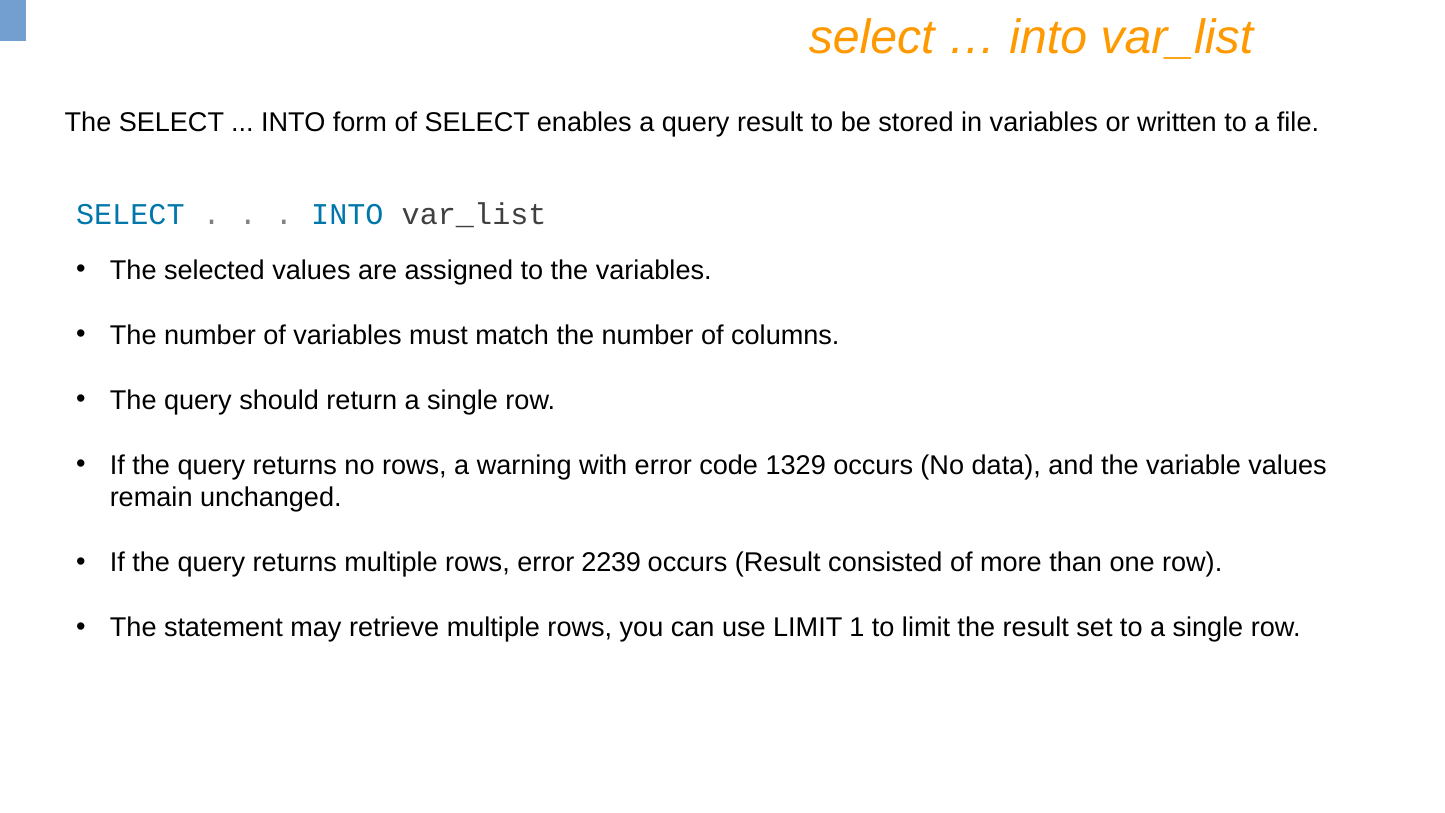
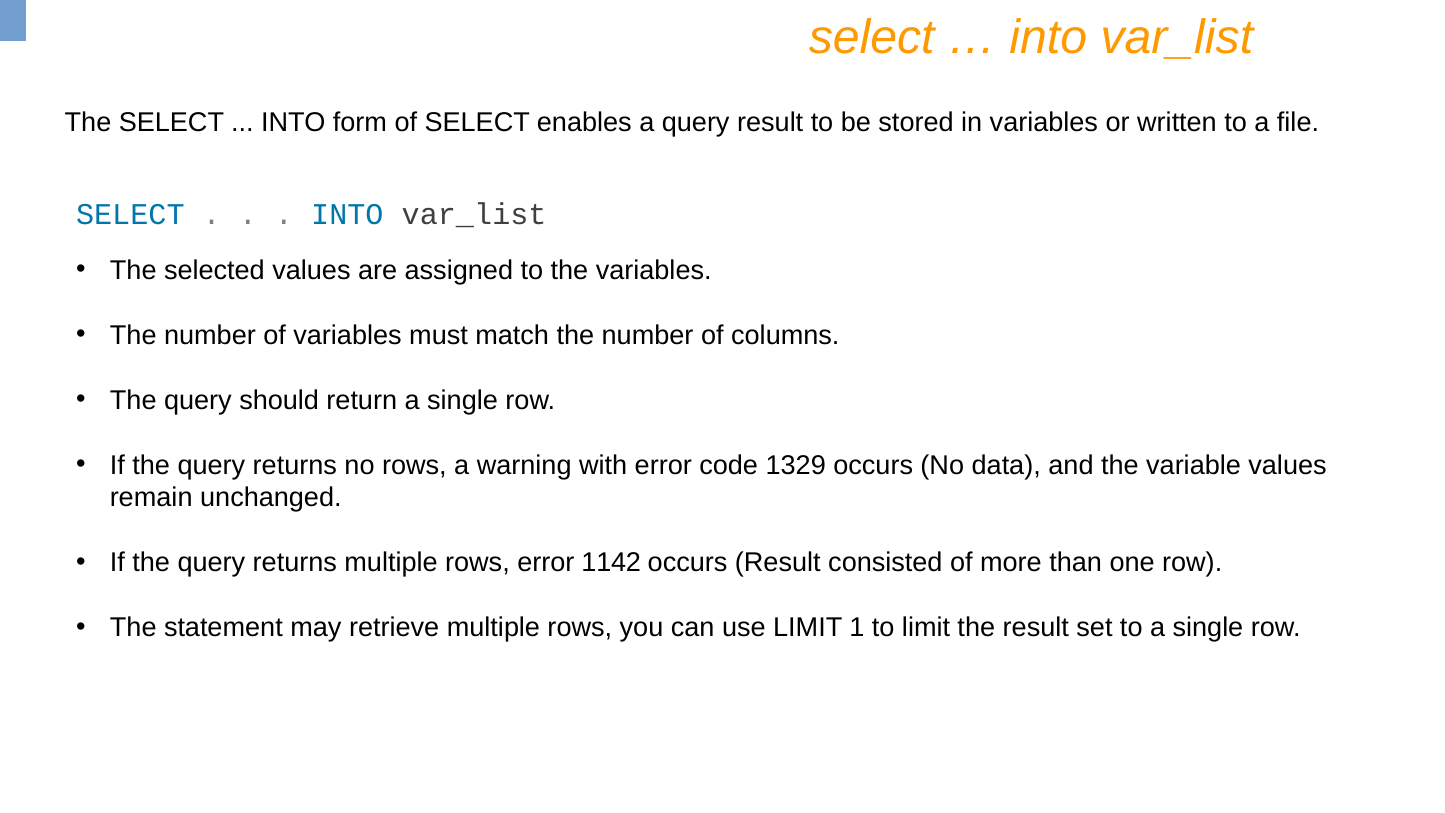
2239: 2239 -> 1142 (611, 563)
